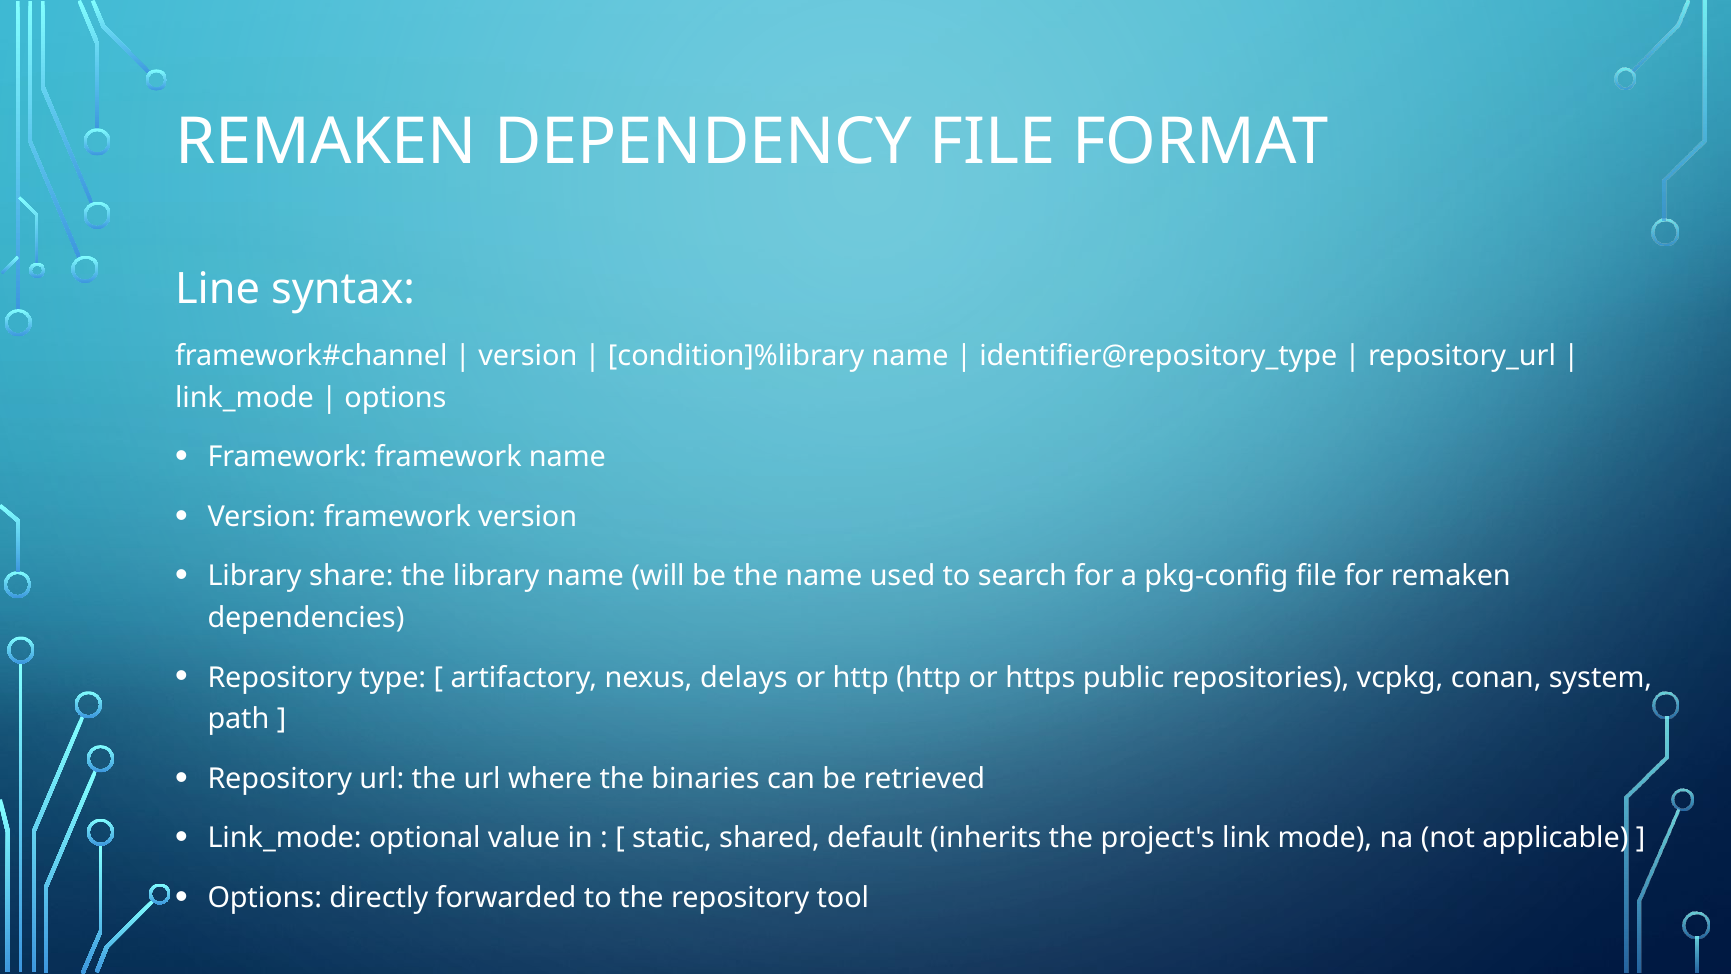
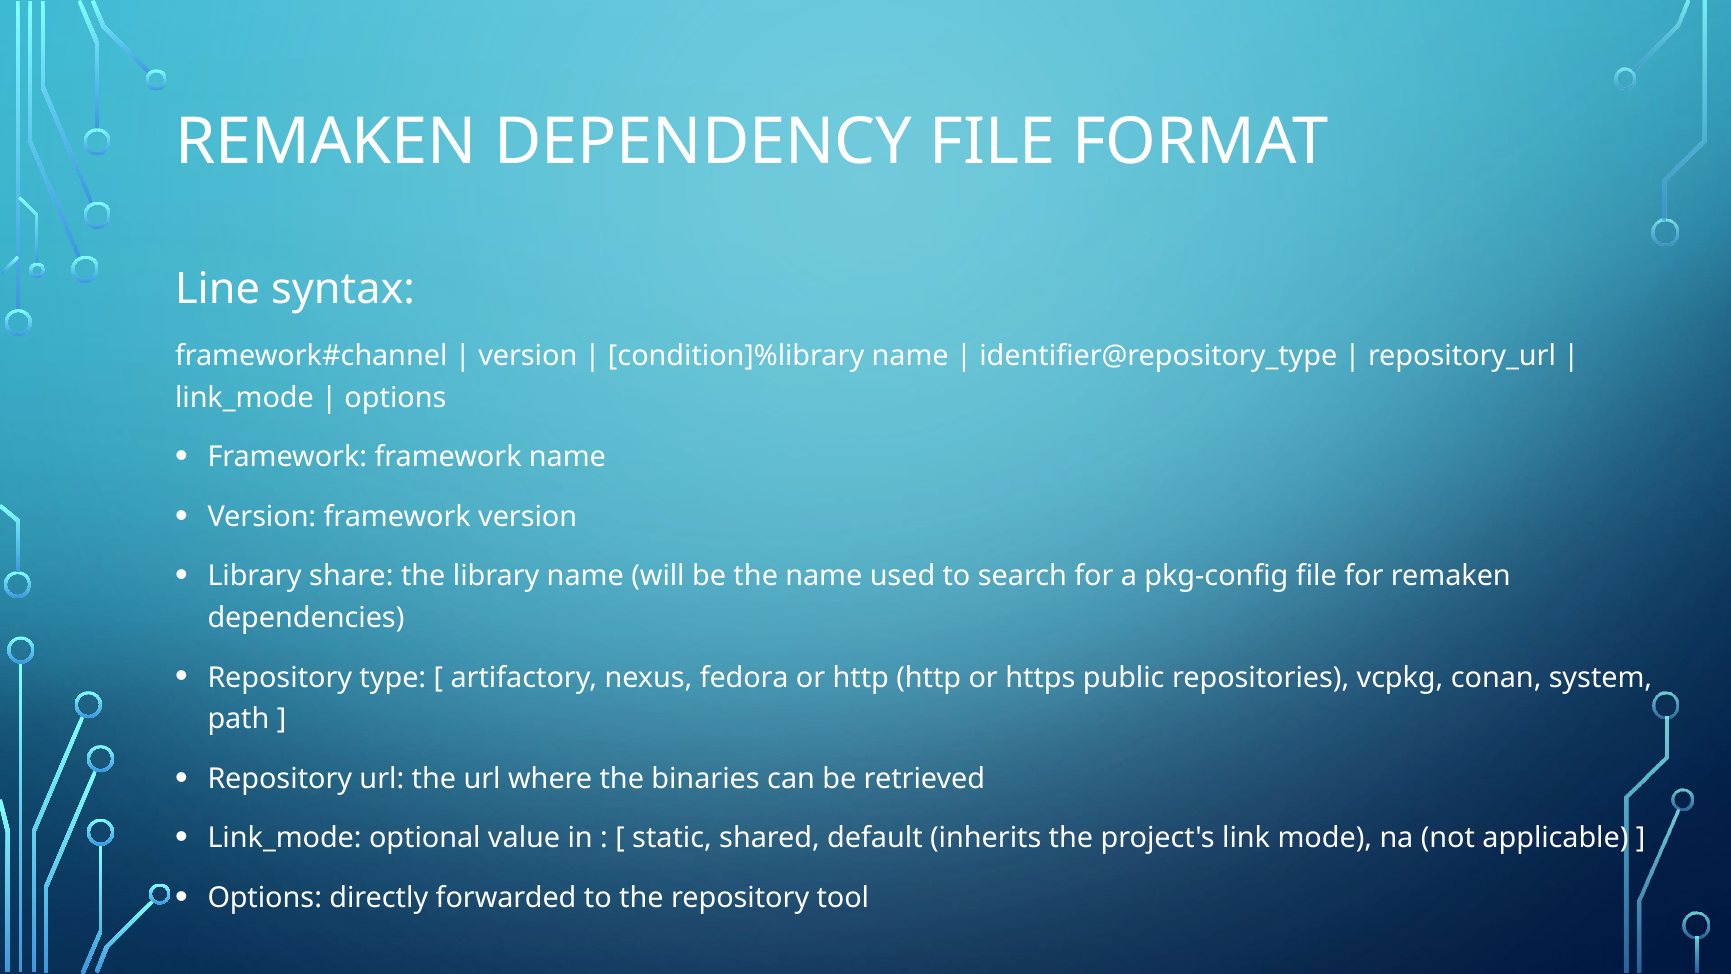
delays: delays -> fedora (744, 677)
